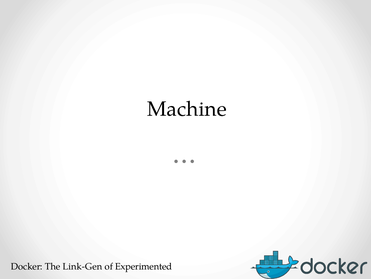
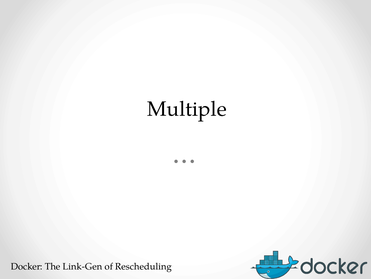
Machine: Machine -> Multiple (187, 109)
Experimented: Experimented -> Rescheduling (144, 266)
